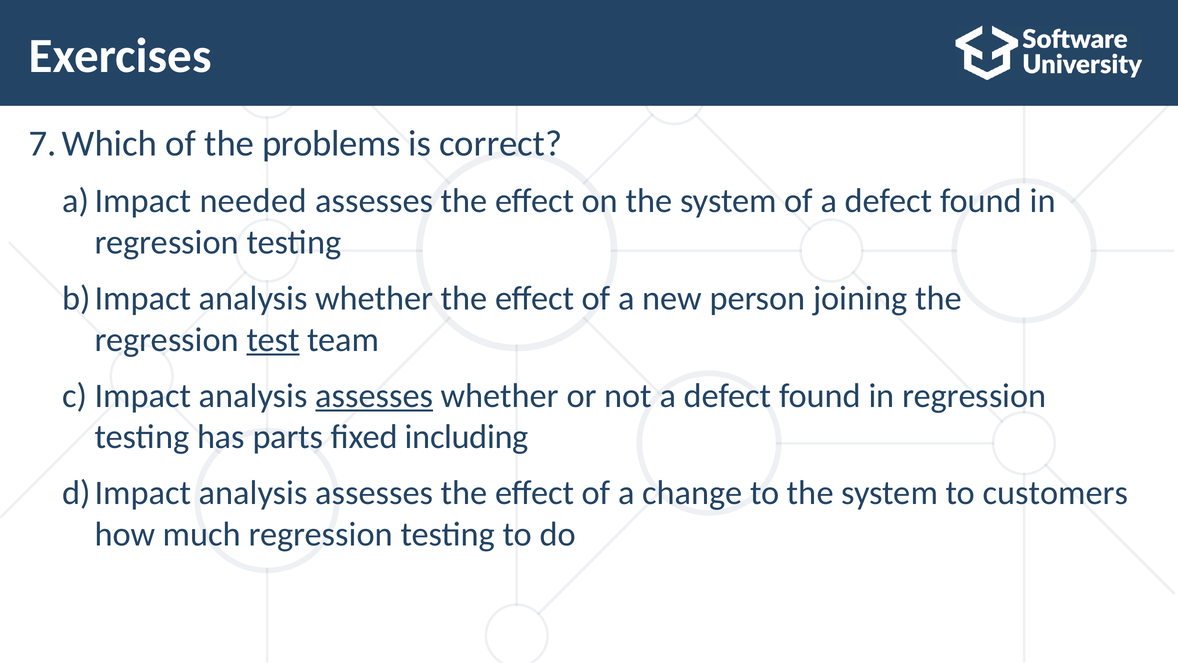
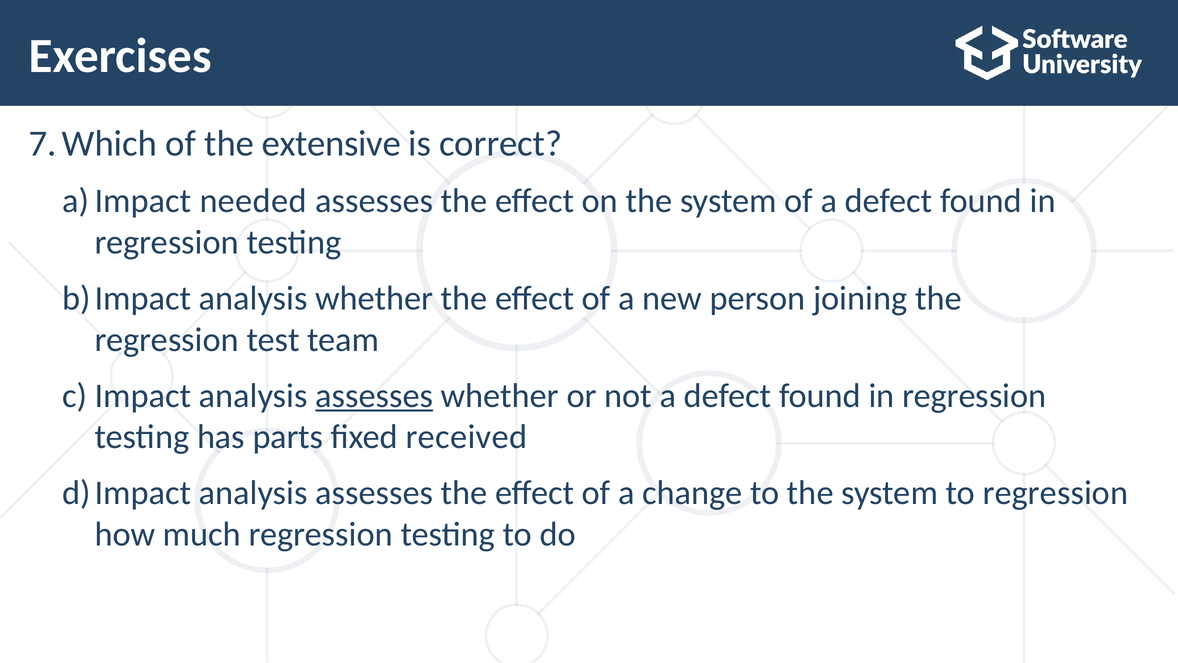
problems: problems -> extensive (331, 144)
test underline: present -> none (273, 340)
including: including -> received (466, 437)
to customers: customers -> regression (1055, 493)
